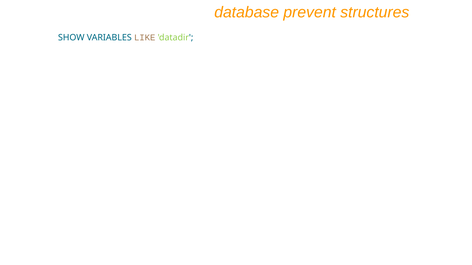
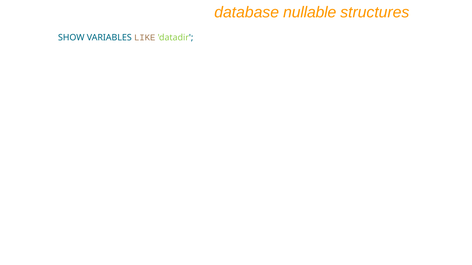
prevent: prevent -> nullable (310, 12)
